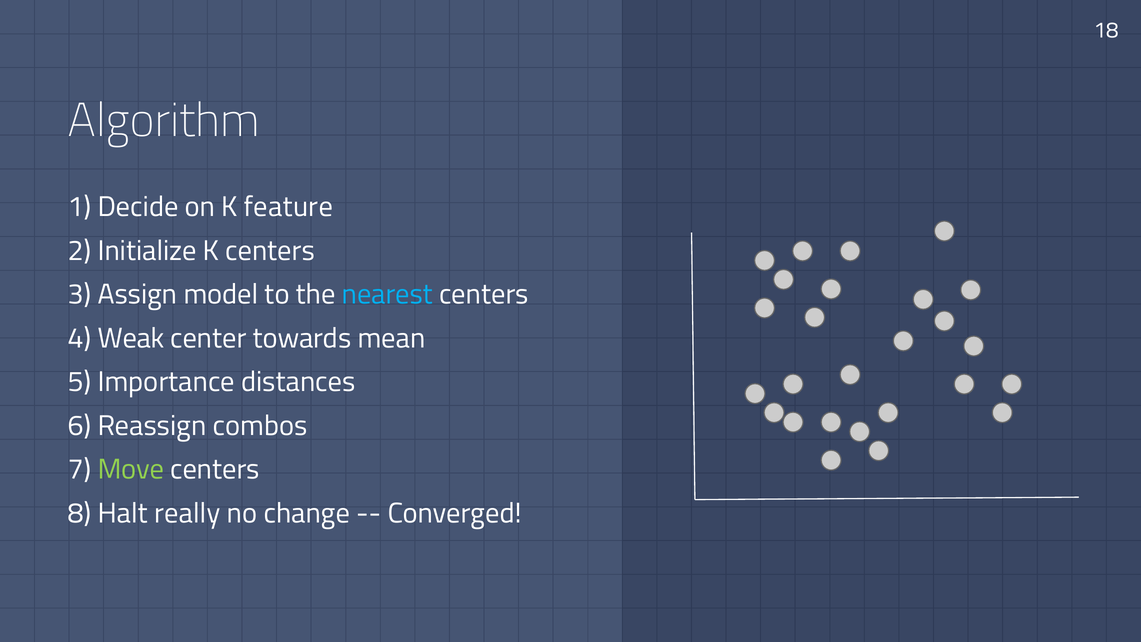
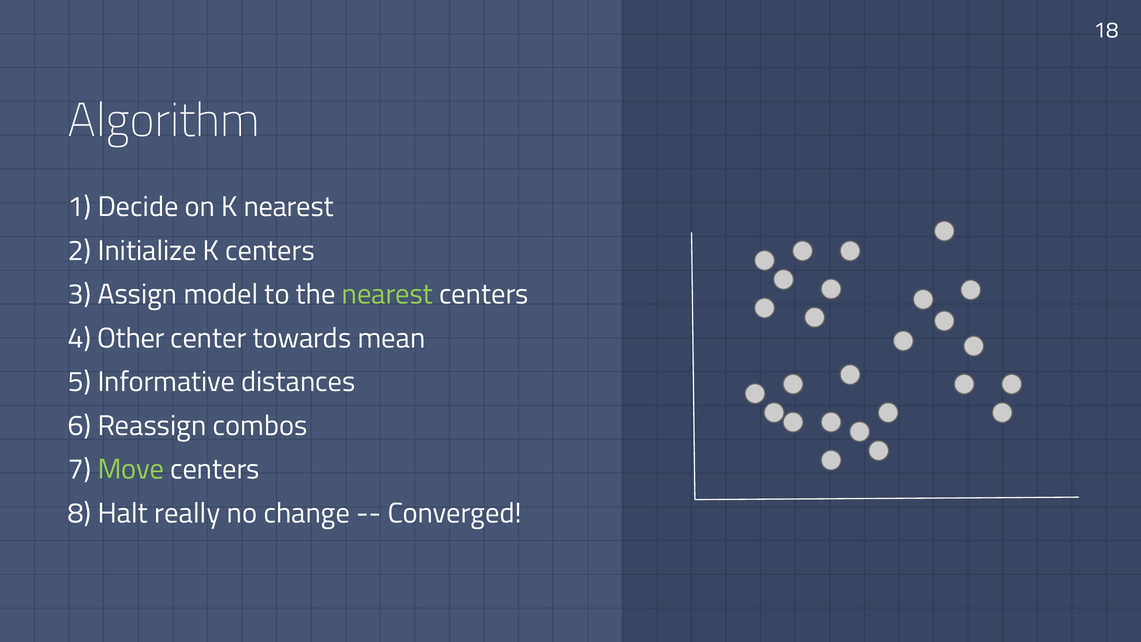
K feature: feature -> nearest (289, 207)
nearest colour: light blue -> light green (387, 294)
Weak: Weak -> Other (131, 338)
Importance: Importance -> Informative (166, 382)
